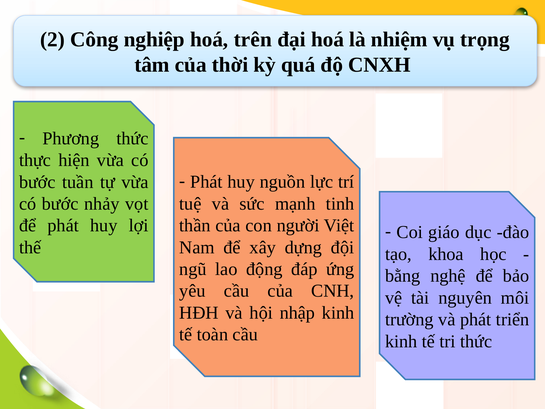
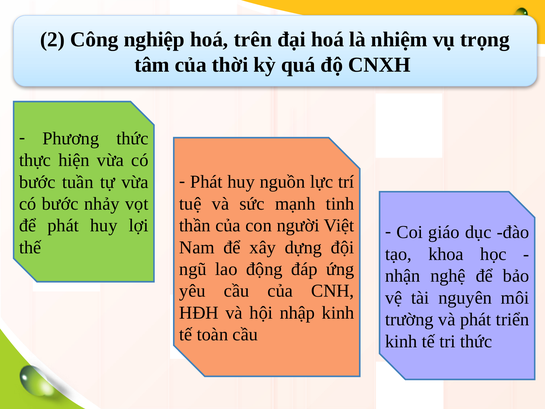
bằng: bằng -> nhận (403, 276)
